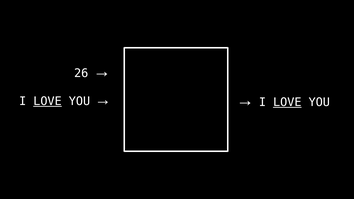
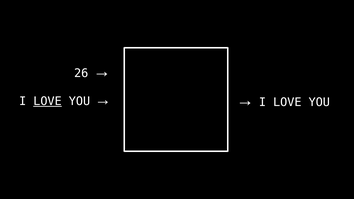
LOVE underline: present -> none (287, 102)
